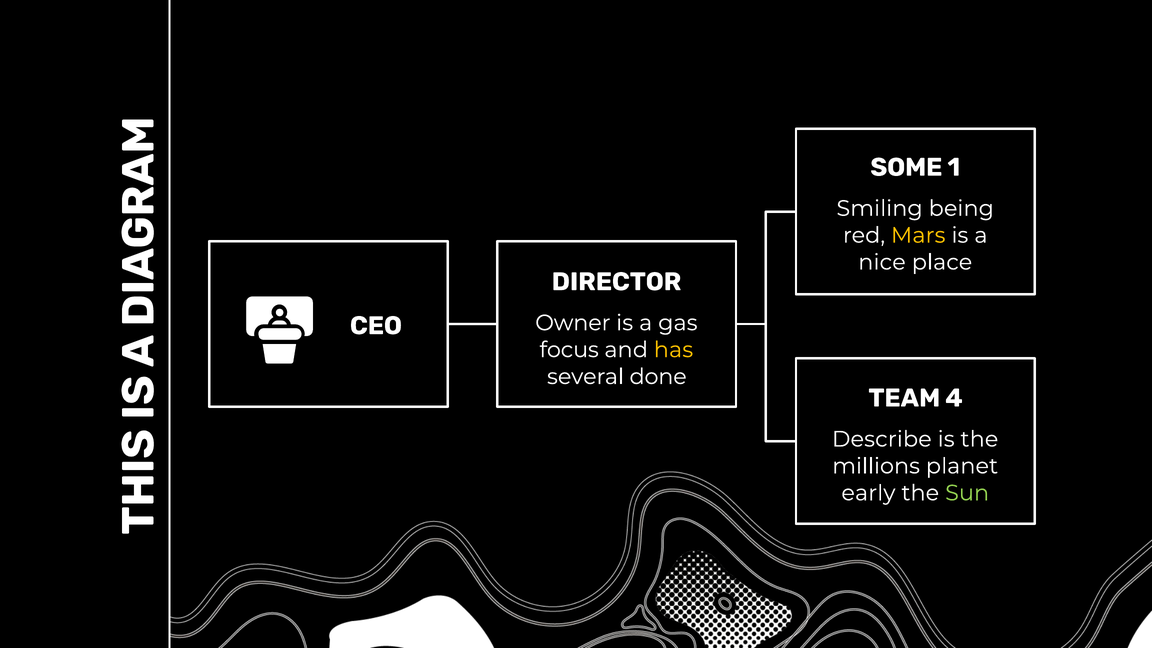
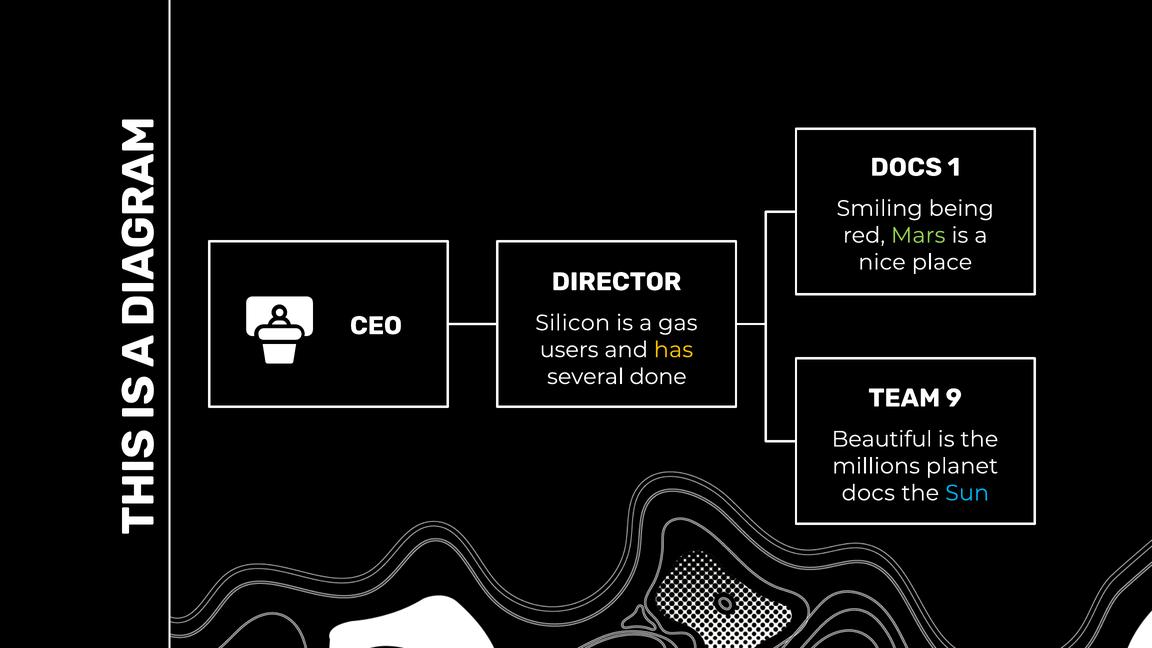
SOME: SOME -> DOCS (906, 167)
Mars colour: yellow -> light green (918, 235)
Owner: Owner -> Silicon (573, 323)
focus: focus -> users (569, 350)
4: 4 -> 9 (954, 398)
Describe: Describe -> Beautiful (882, 439)
early: early -> docs (868, 493)
Sun colour: light green -> light blue (967, 493)
